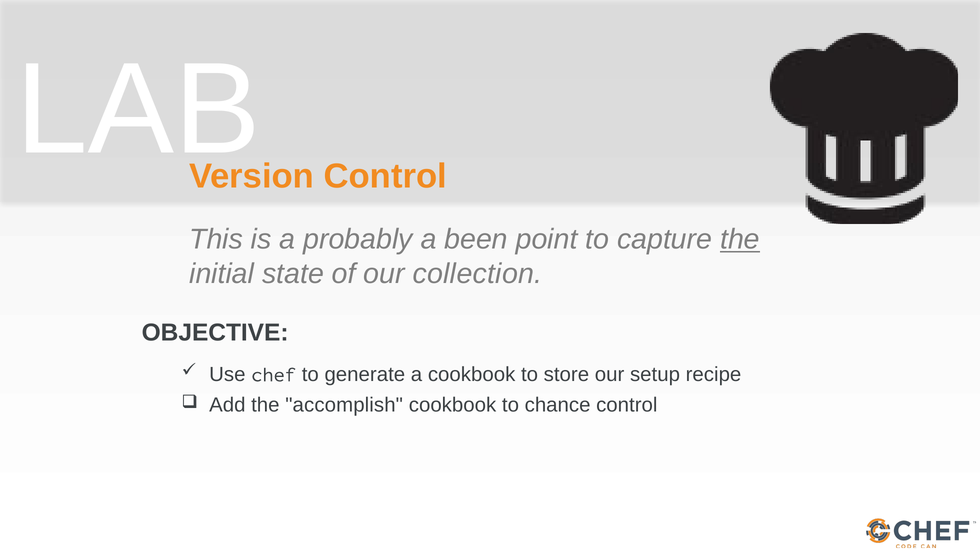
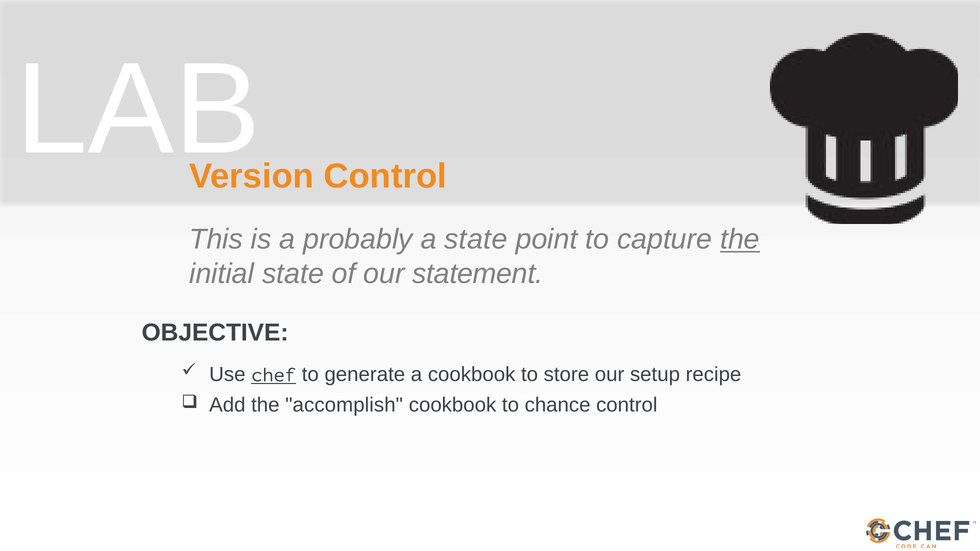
a been: been -> state (476, 240)
collection: collection -> statement (478, 274)
chef underline: none -> present (274, 375)
